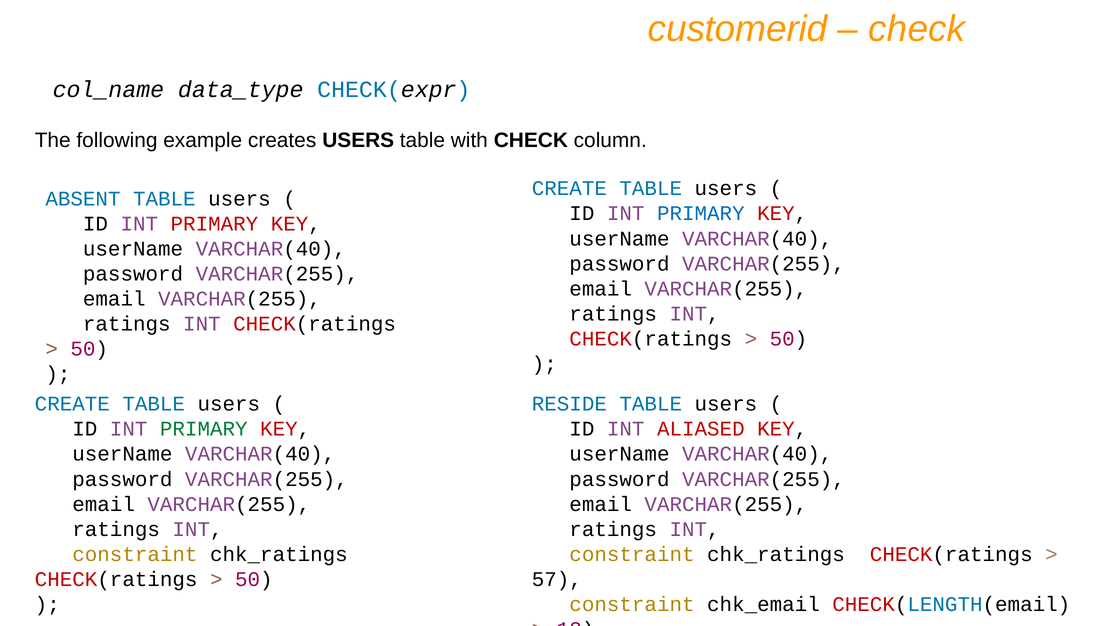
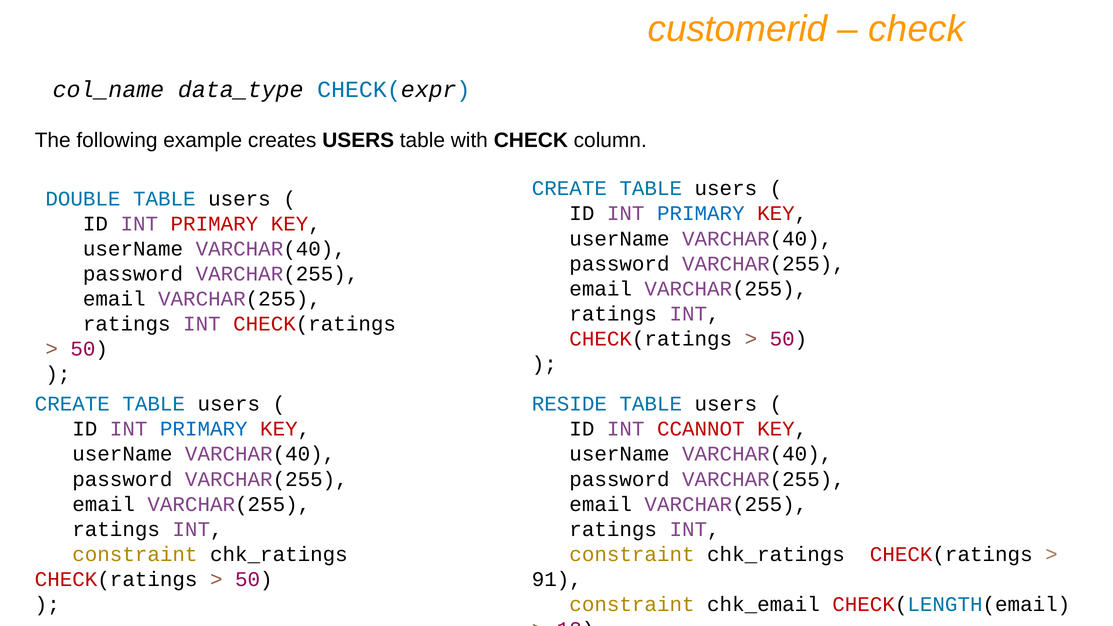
ABSENT: ABSENT -> DOUBLE (83, 199)
PRIMARY colour: green -> blue (204, 429)
ALIASED: ALIASED -> CCANNOT (701, 429)
57: 57 -> 91 (557, 579)
